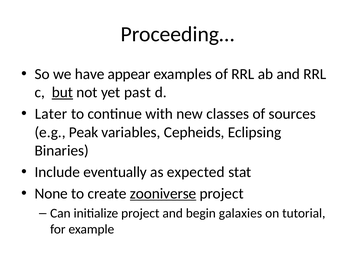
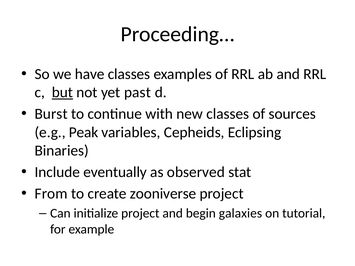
have appear: appear -> classes (129, 74)
Later: Later -> Burst (51, 114)
expected: expected -> observed (196, 172)
None: None -> From (51, 194)
zooniverse underline: present -> none (163, 194)
